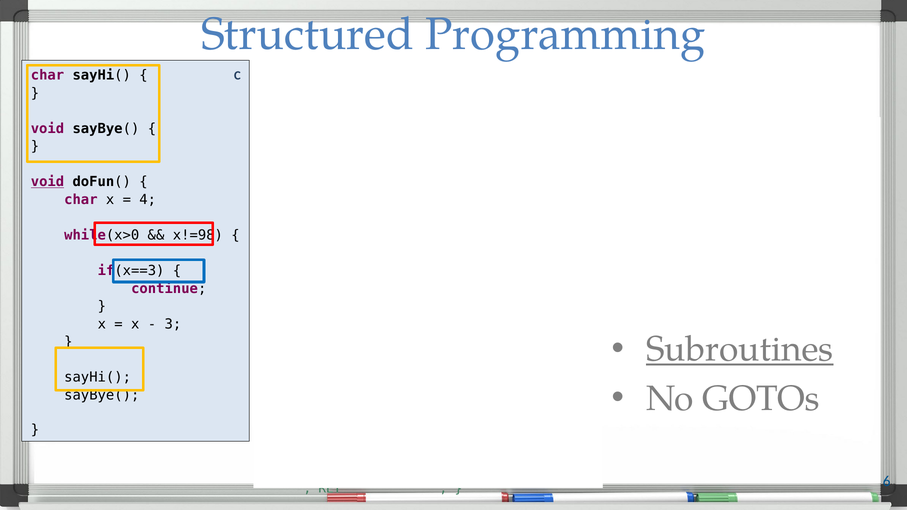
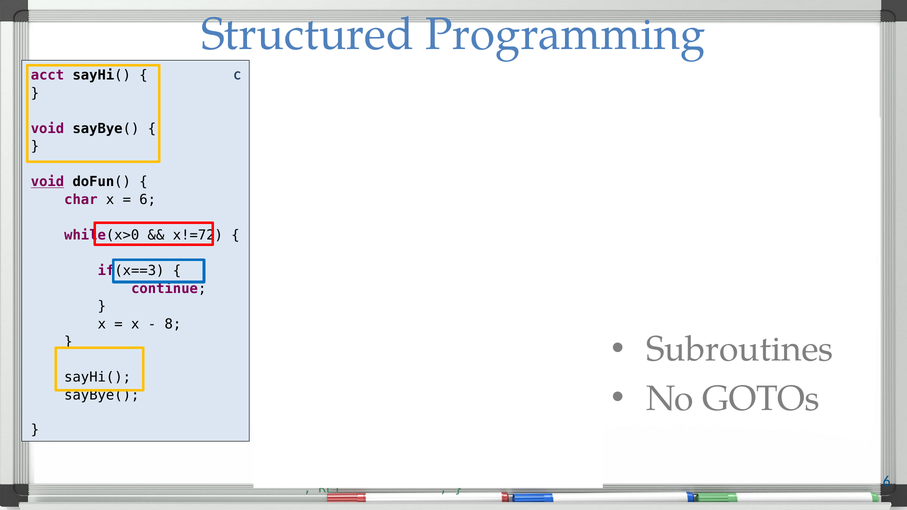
char: char -> acct (47, 75)
4: 4 -> 6 (148, 200)
x!=98: x!=98 -> x!=72 (198, 235)
3: 3 -> 8 (173, 324)
Subroutines underline: present -> none (740, 349)
